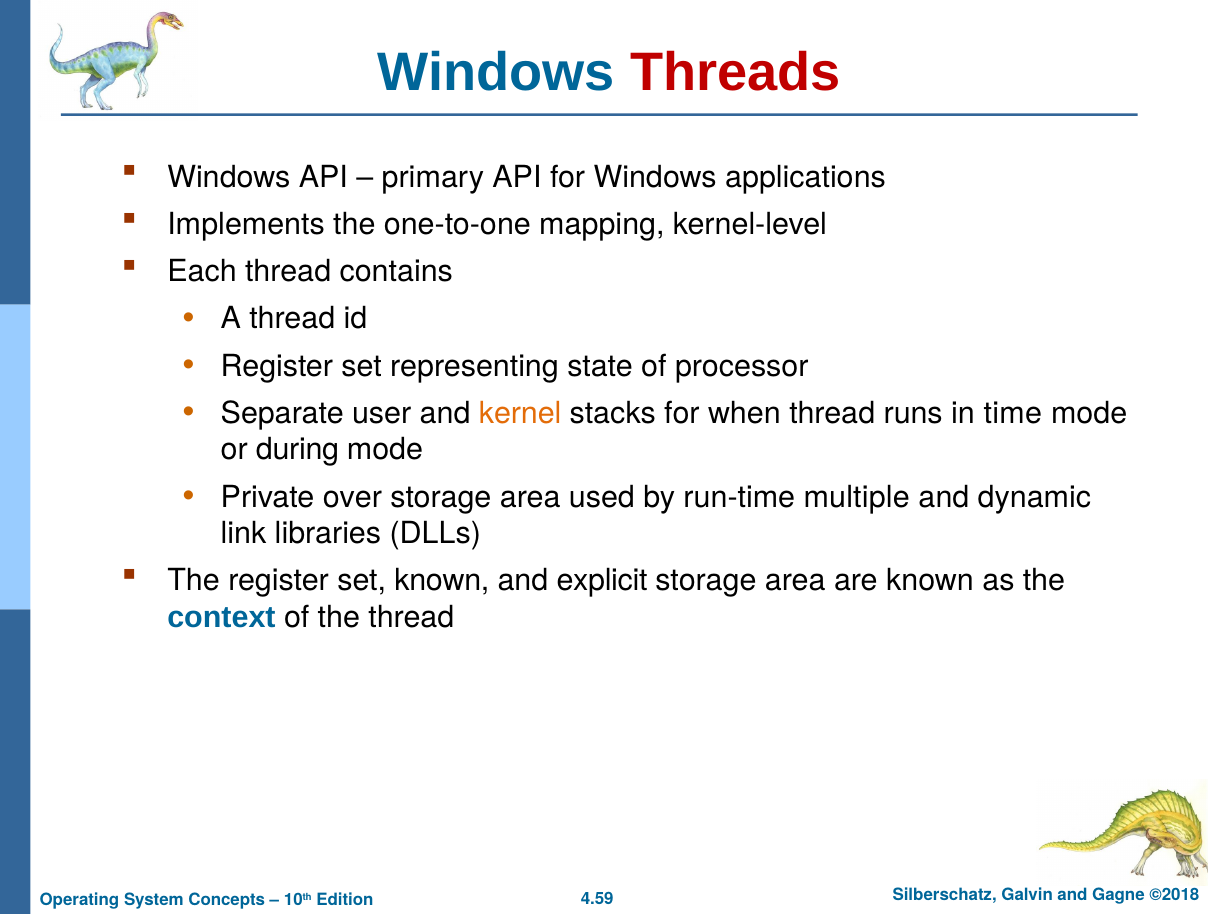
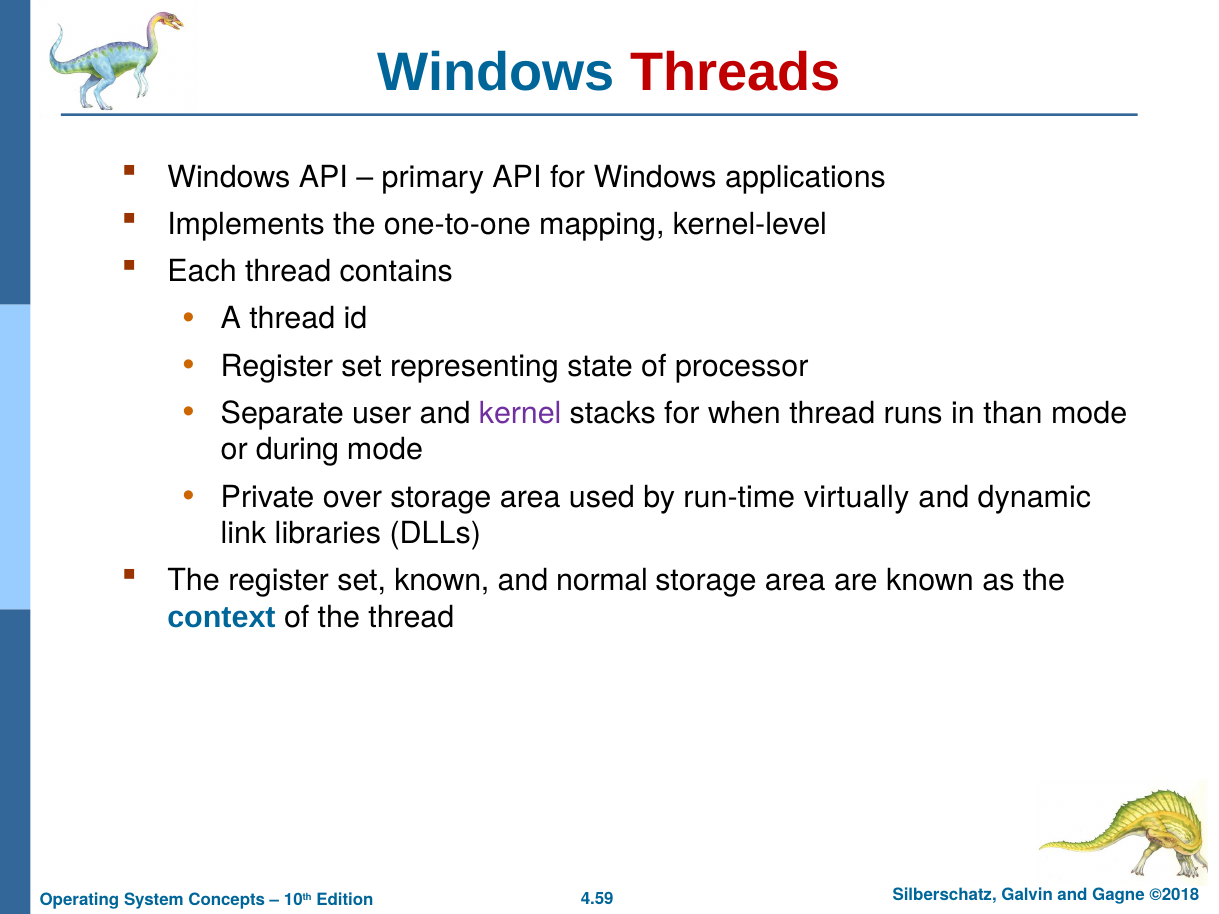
kernel colour: orange -> purple (520, 413)
time: time -> than (1013, 413)
multiple: multiple -> virtually (857, 497)
explicit: explicit -> normal (602, 581)
